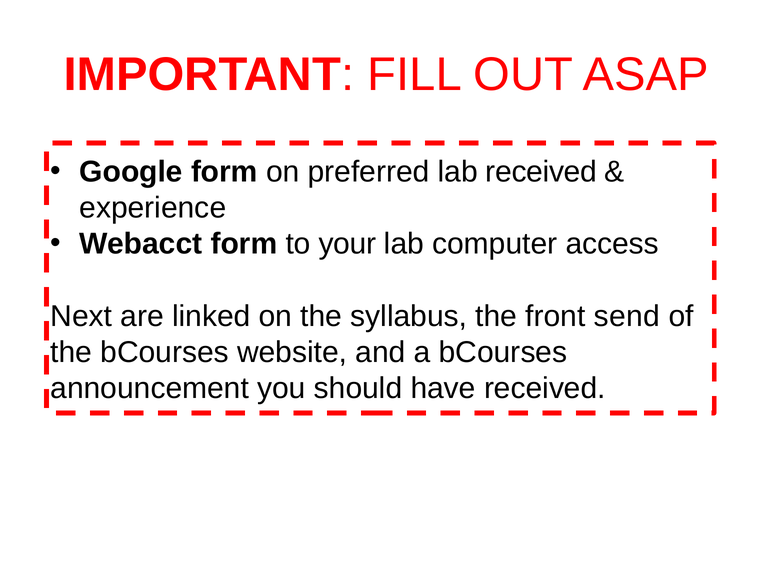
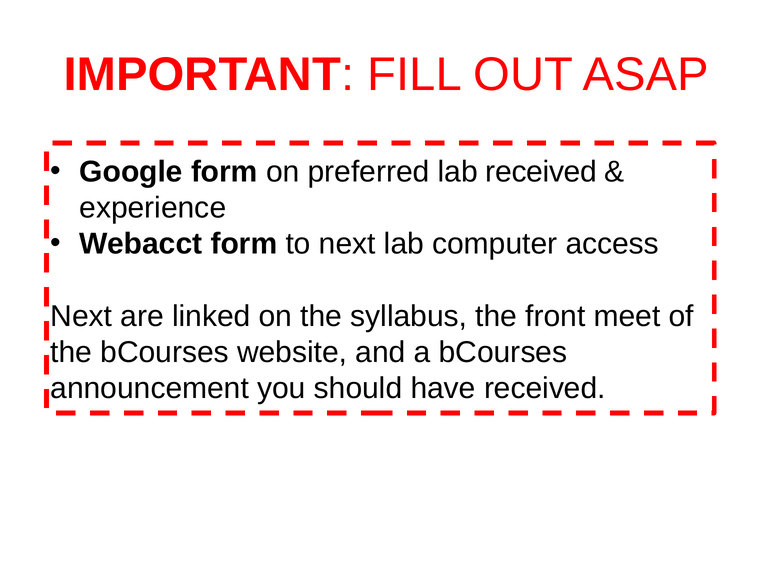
to your: your -> next (347, 244)
send: send -> meet (627, 316)
